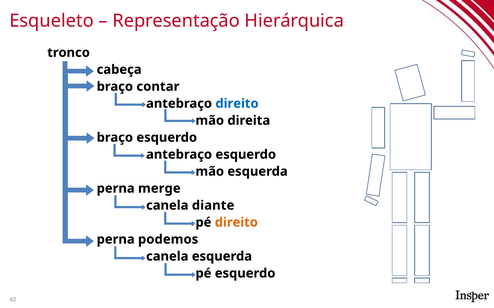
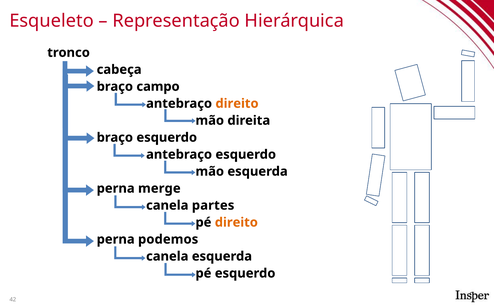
contar: contar -> campo (158, 87)
direito colour: blue -> orange (237, 104)
diante: diante -> partes (213, 206)
